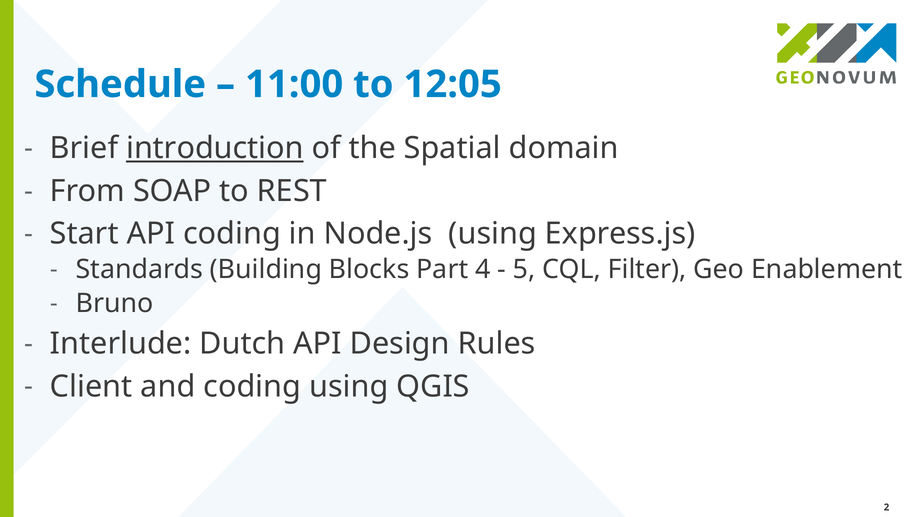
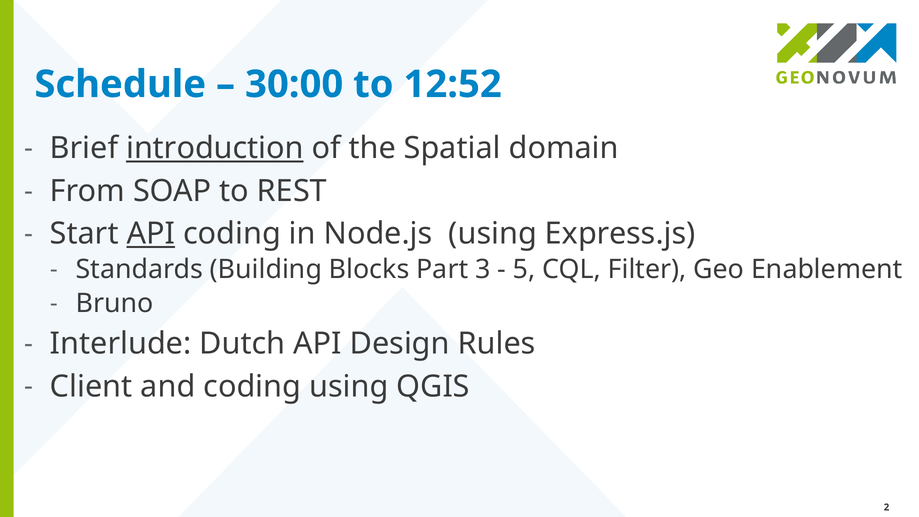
11:00: 11:00 -> 30:00 (294, 84)
12:05: 12:05 -> 12:52 (453, 84)
API underline: none -> present (151, 234)
4: 4 -> 3 (483, 269)
